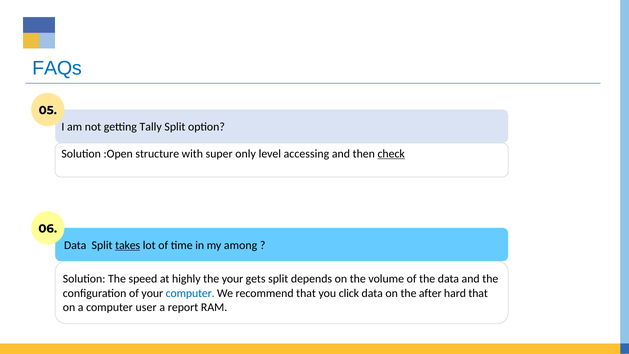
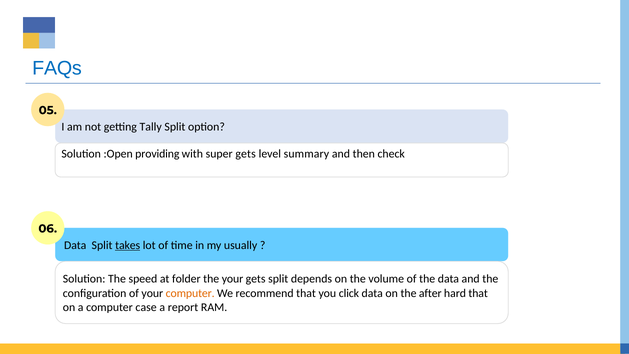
structure: structure -> providing (157, 154)
super only: only -> gets (246, 154)
accessing: accessing -> summary (306, 154)
check underline: present -> none (391, 154)
among: among -> usually (241, 245)
highly: highly -> folder (186, 279)
computer colour: blue -> orange (190, 293)
user: user -> case (146, 307)
